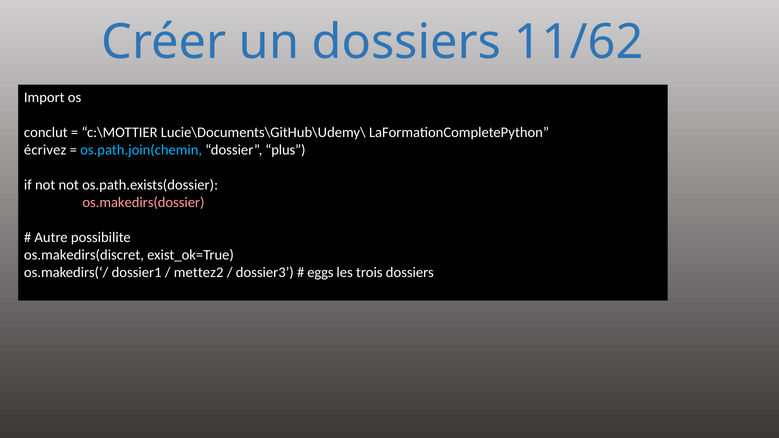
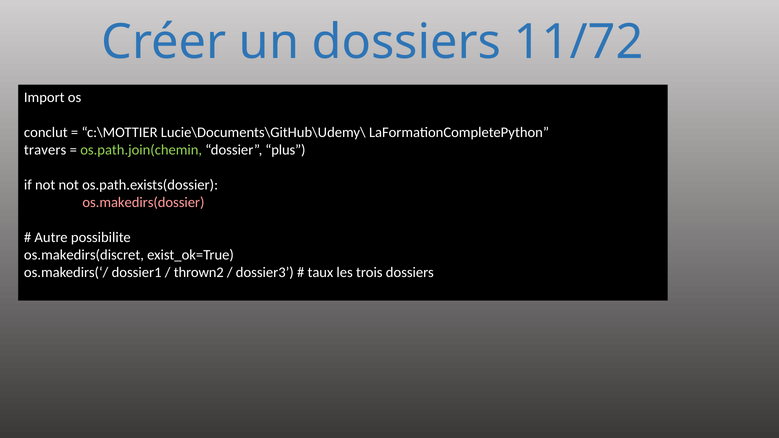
11/62: 11/62 -> 11/72 (579, 42)
écrivez: écrivez -> travers (45, 150)
os.path.join(chemin colour: light blue -> light green (141, 150)
mettez2: mettez2 -> thrown2 (199, 273)
eggs: eggs -> taux (320, 273)
